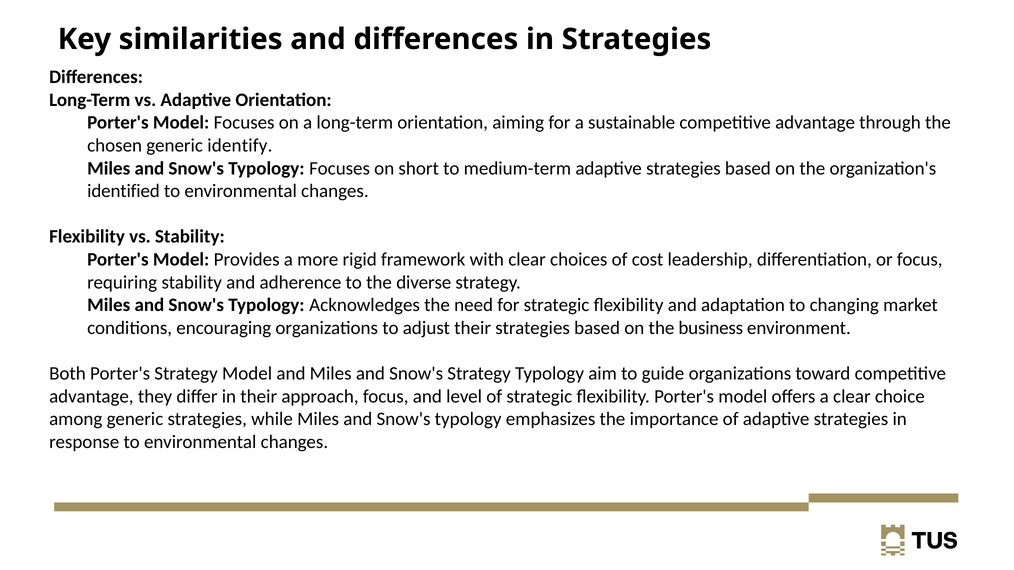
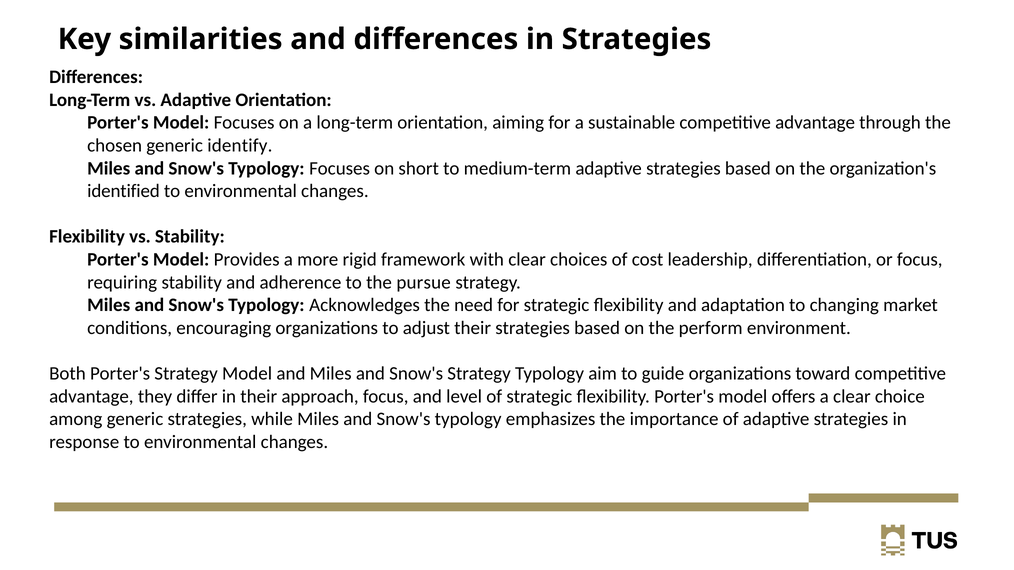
diverse: diverse -> pursue (424, 282)
business: business -> perform (711, 328)
